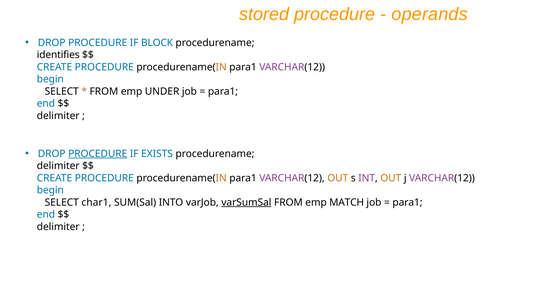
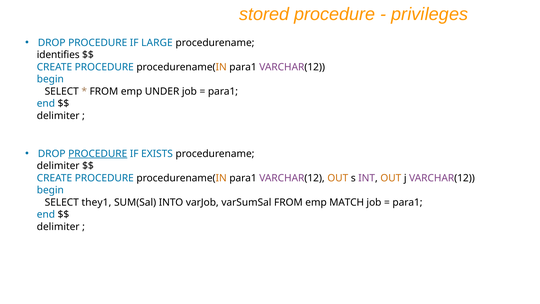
operands: operands -> privileges (430, 14)
BLOCK: BLOCK -> LARGE (157, 43)
char1: char1 -> they1 (96, 202)
varSumSal underline: present -> none (246, 202)
